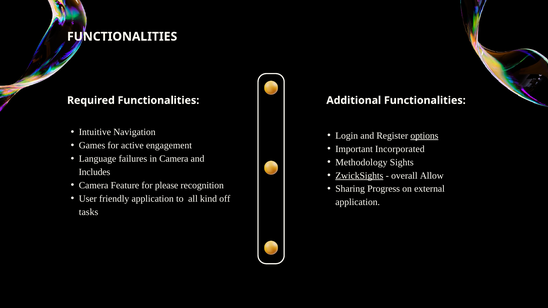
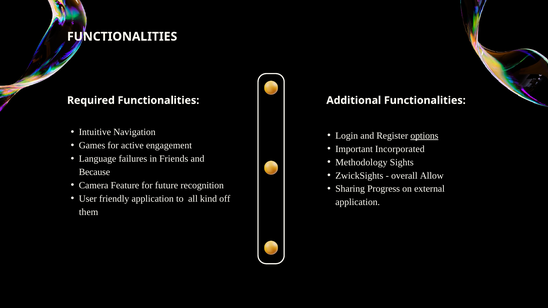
in Camera: Camera -> Friends (174, 159)
Includes: Includes -> Because (94, 172)
ZwickSights underline: present -> none (359, 176)
please: please -> future (167, 186)
tasks: tasks -> them (89, 212)
